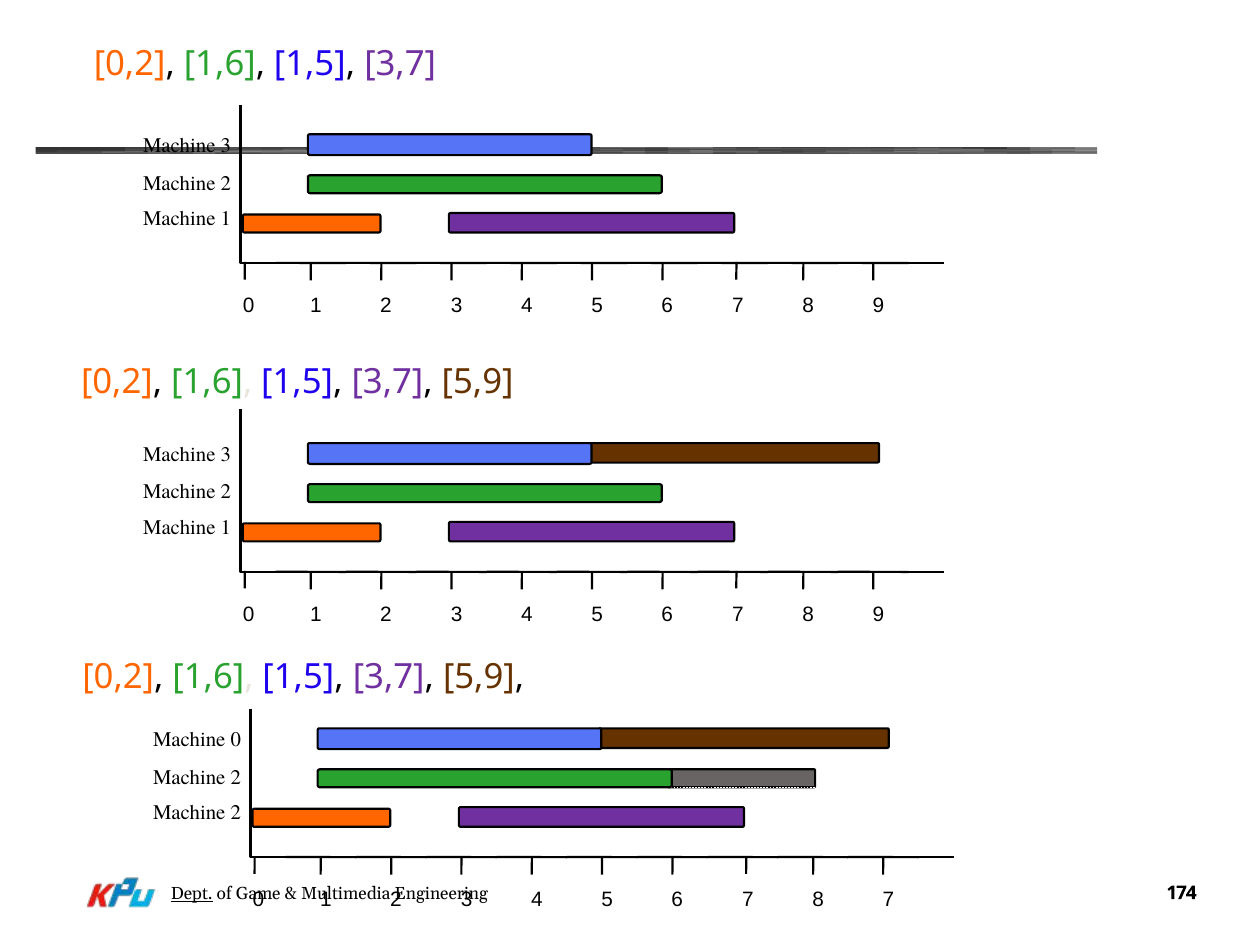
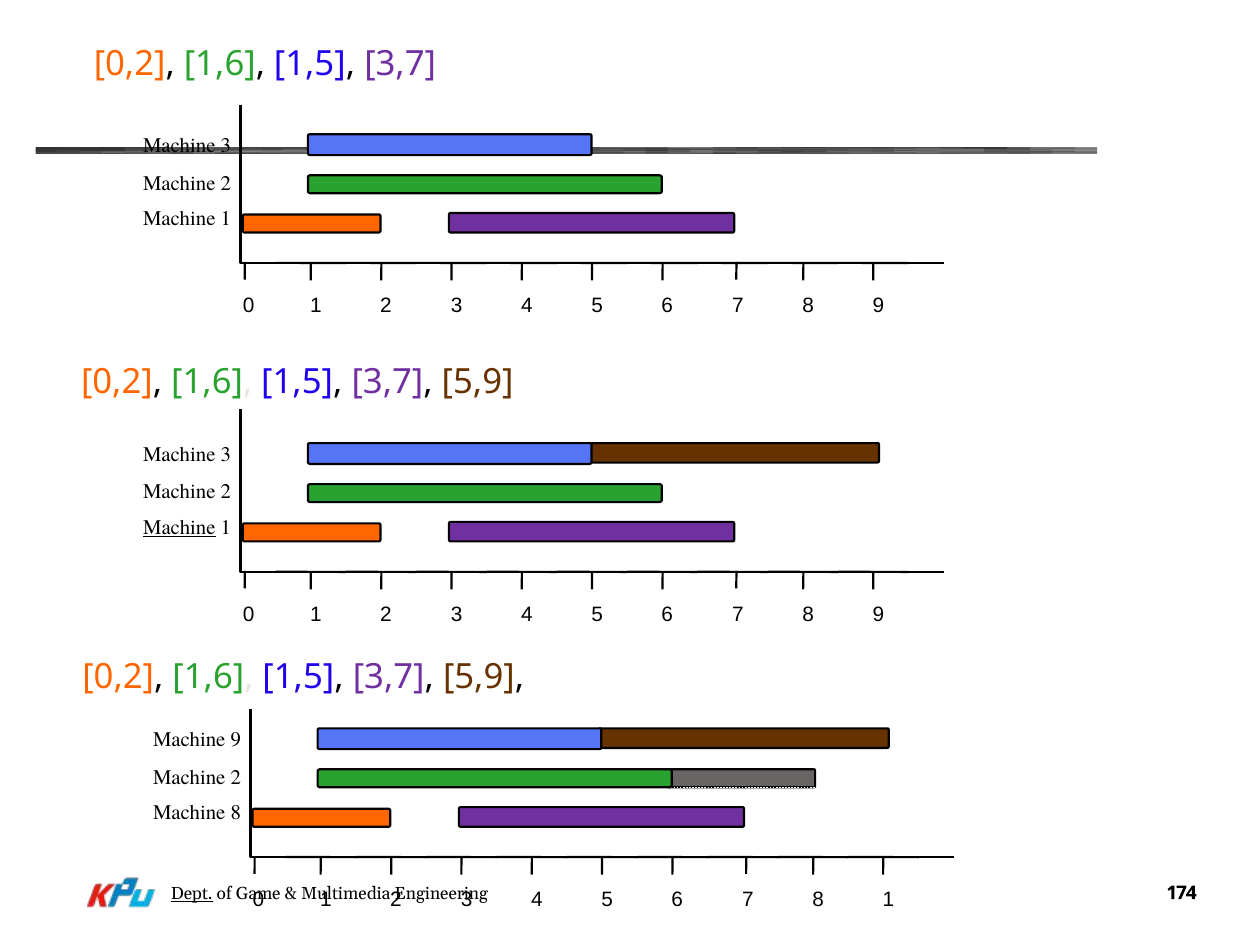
Machine underline: none -> present (179, 527)
Machine 0: 0 -> 9 (236, 740)
2: 2 -> 8 (236, 813)
7: 7 -> 1 (888, 900)
